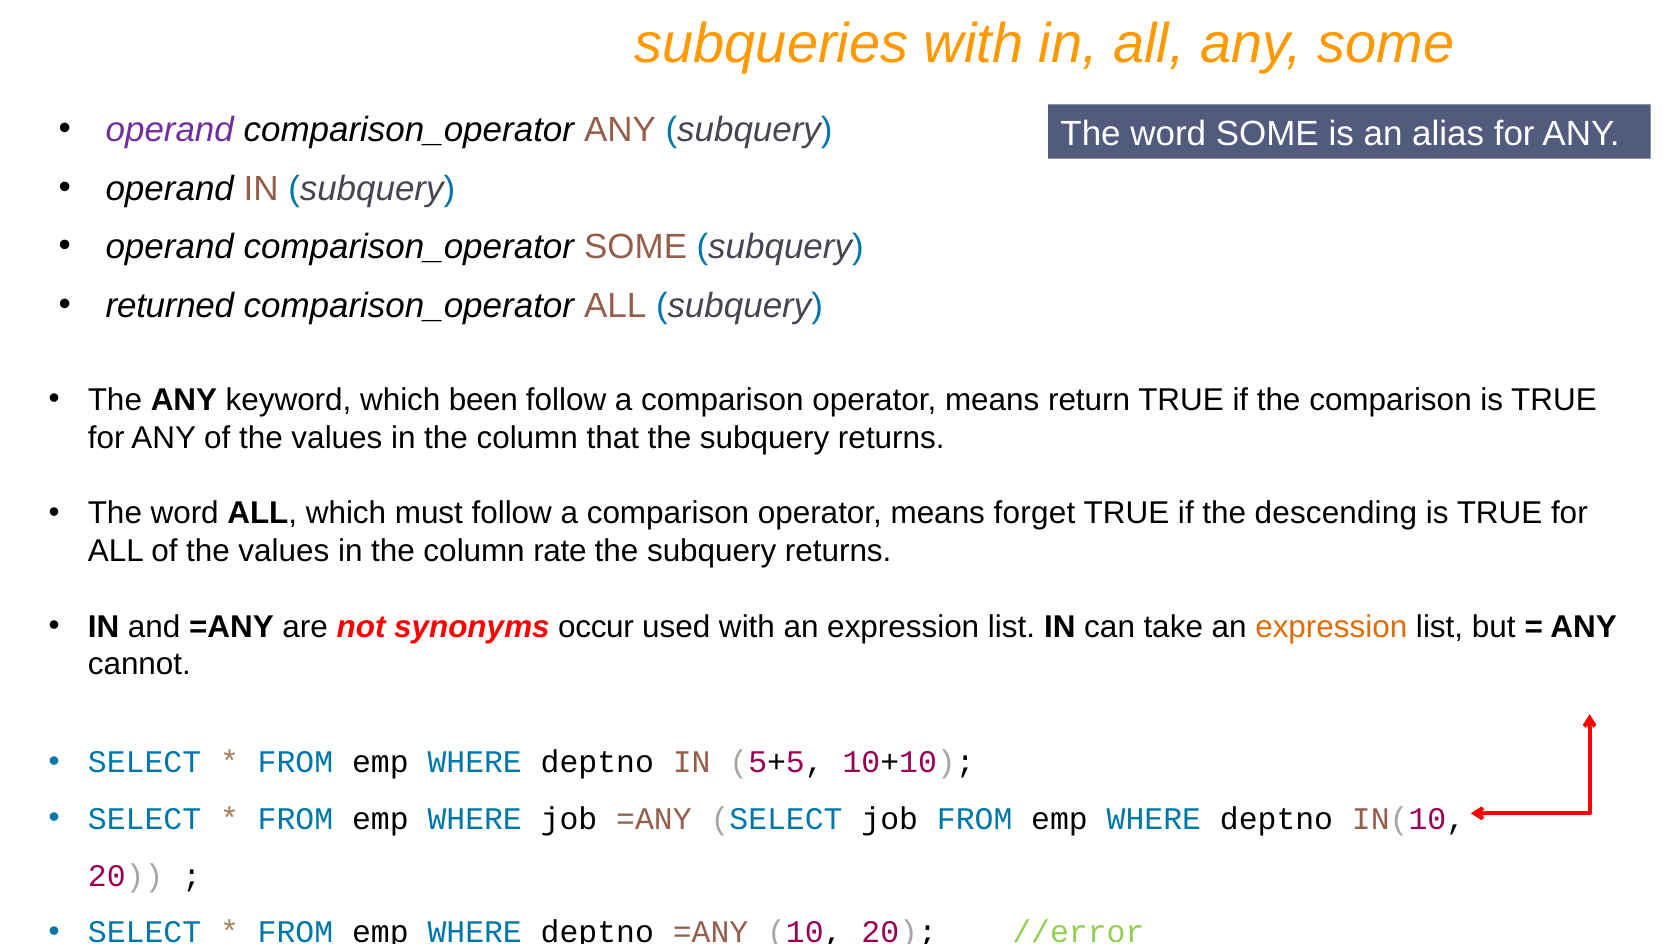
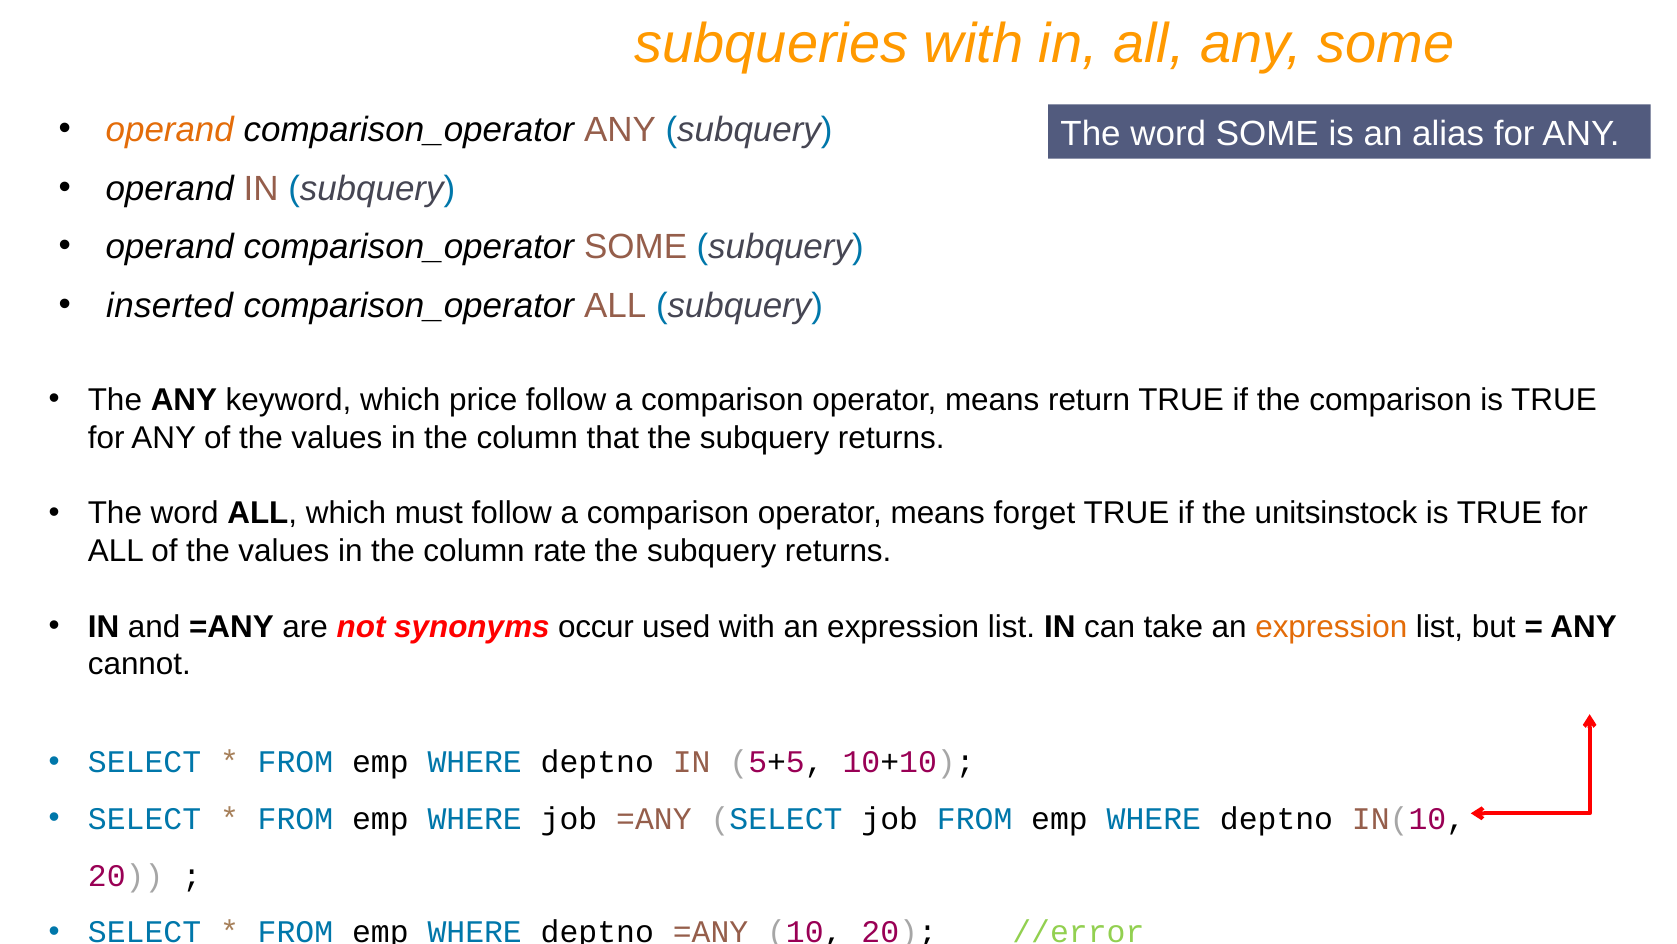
operand colour: purple -> orange (170, 130)
returned: returned -> inserted (170, 306)
been: been -> price (483, 400)
descending: descending -> unitsinstock (1336, 513)
